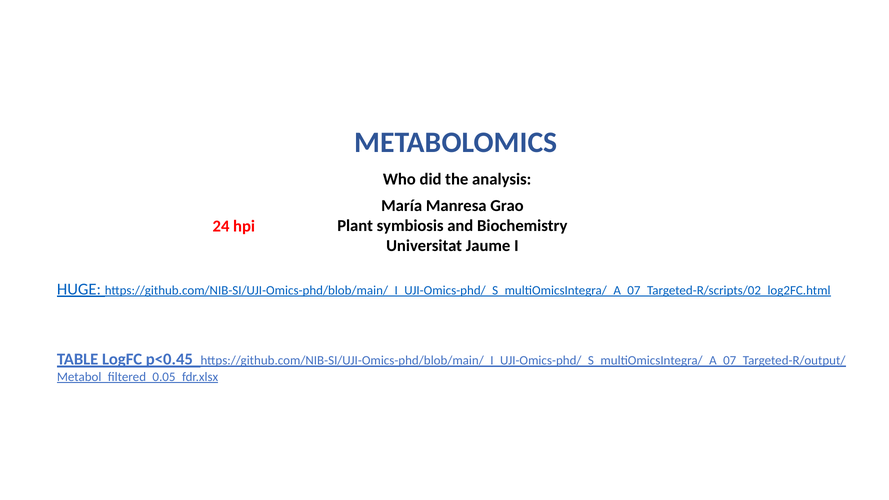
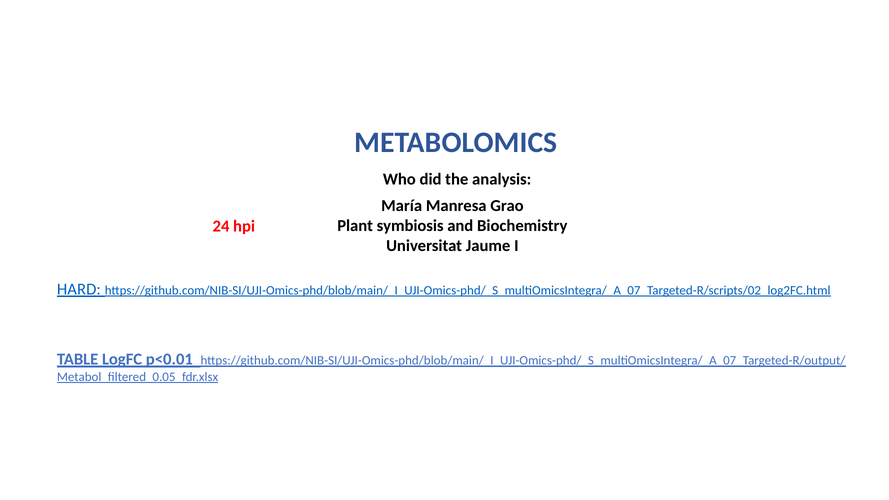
HUGE: HUGE -> HARD (79, 289)
p<0.45: p<0.45 -> p<0.01 (169, 359)
